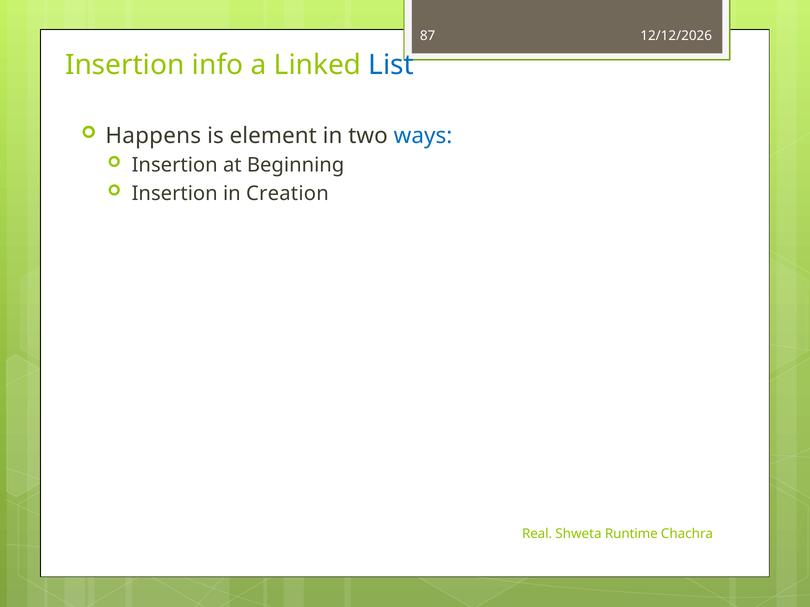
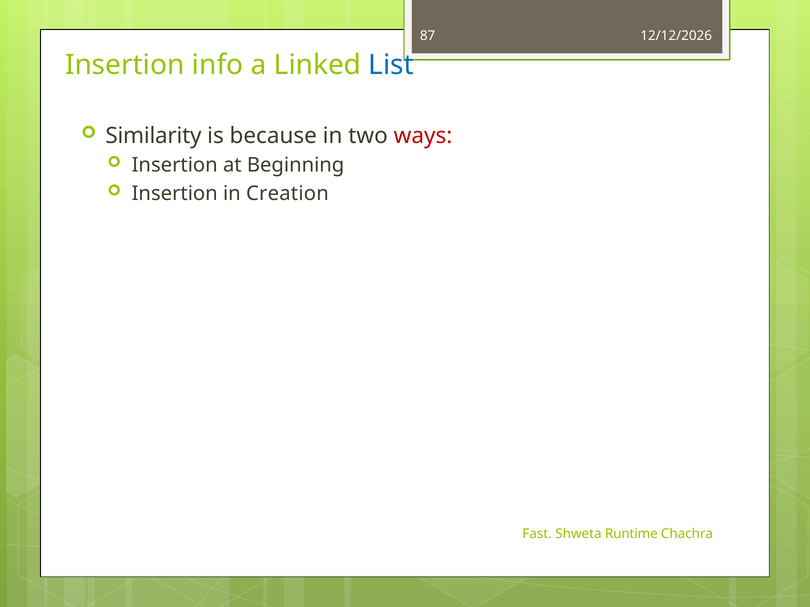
Happens: Happens -> Similarity (153, 136)
element: element -> because (273, 136)
ways colour: blue -> red (423, 136)
Real: Real -> Fast (537, 534)
